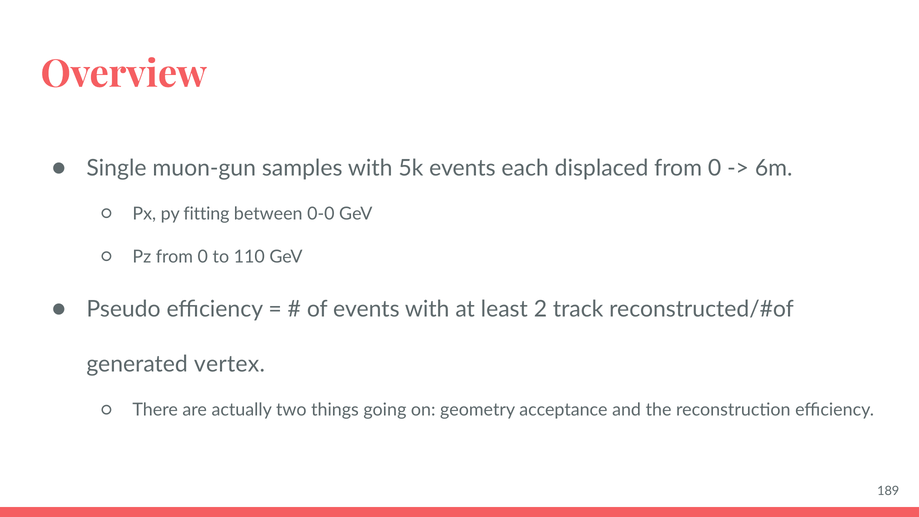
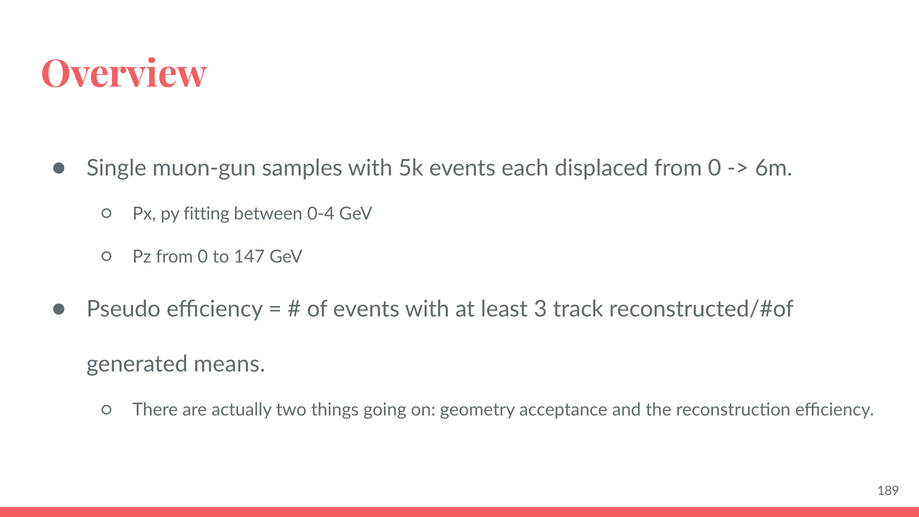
0-0: 0-0 -> 0-4 (321, 214)
110: 110 -> 147 (249, 257)
2: 2 -> 3 (540, 309)
vertex: vertex -> means (229, 364)
